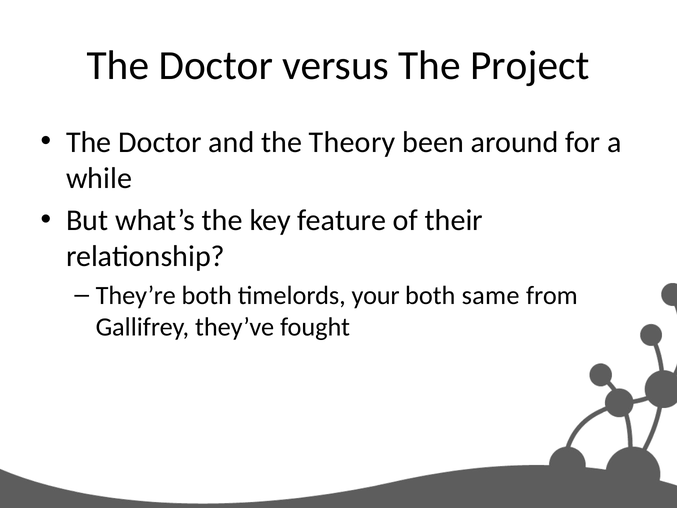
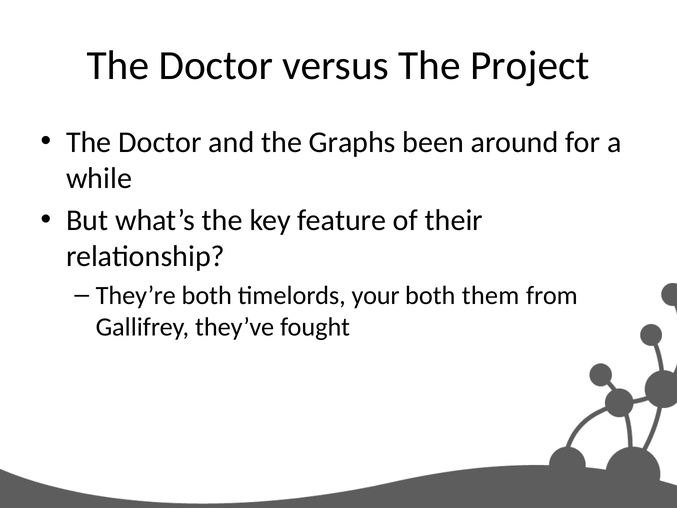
Theory: Theory -> Graphs (352, 142)
same: same -> them (491, 295)
